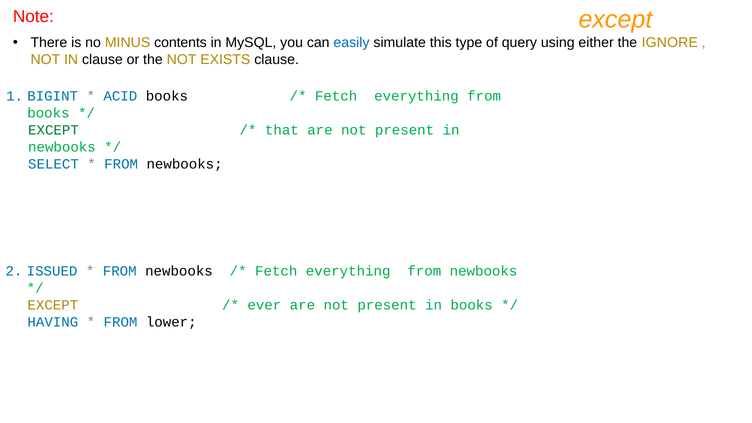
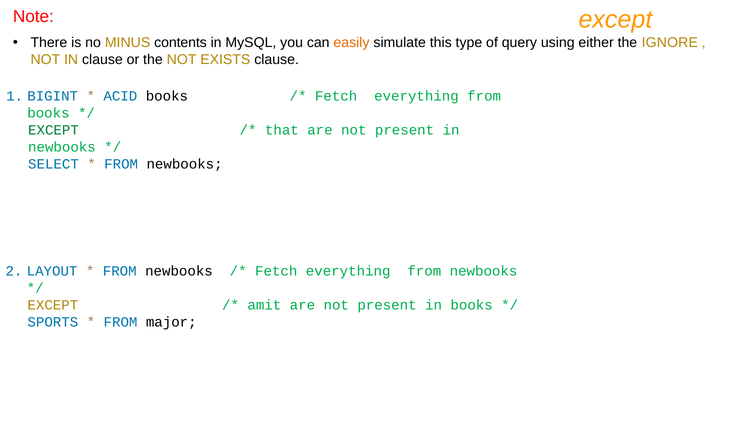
easily colour: blue -> orange (352, 43)
ISSUED: ISSUED -> LAYOUT (52, 271)
ever: ever -> amit (264, 305)
HAVING: HAVING -> SPORTS (53, 322)
lower: lower -> major (171, 322)
